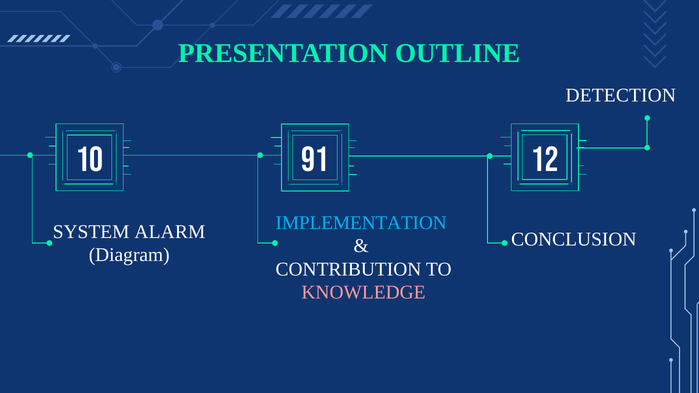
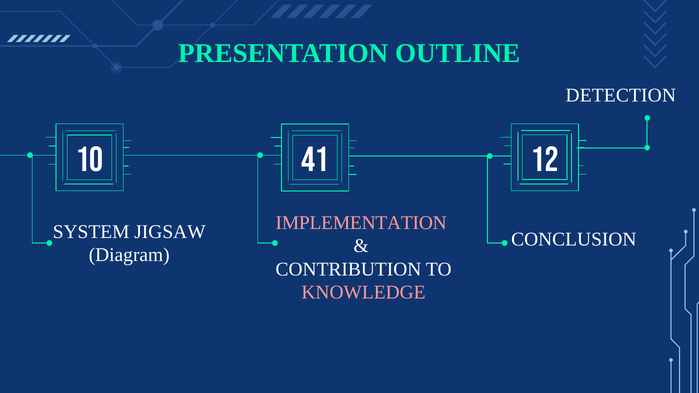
91: 91 -> 41 (315, 160)
IMPLEMENTATION colour: light blue -> pink (361, 223)
ALARM: ALARM -> JIGSAW (170, 232)
